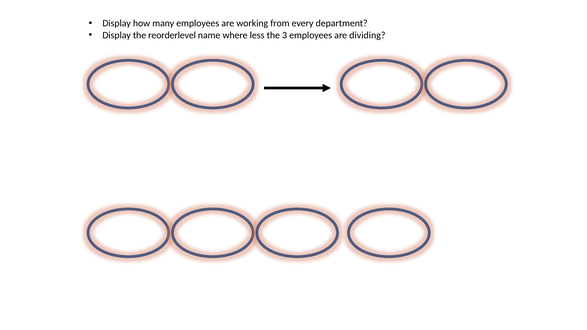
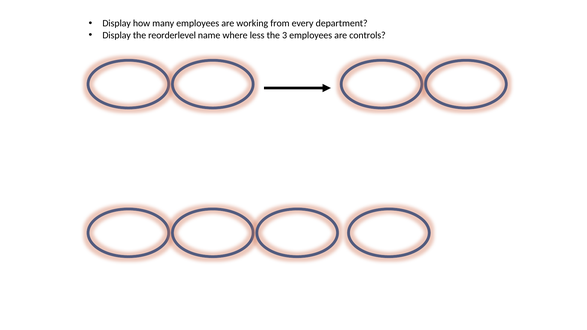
dividing: dividing -> controls (367, 35)
